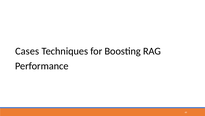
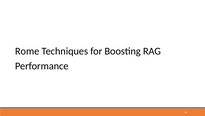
Cases: Cases -> Rome (27, 51)
